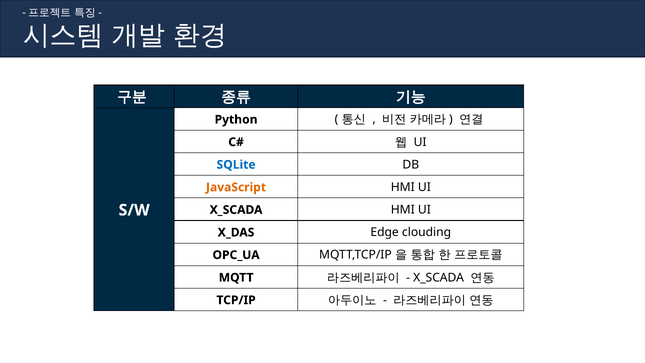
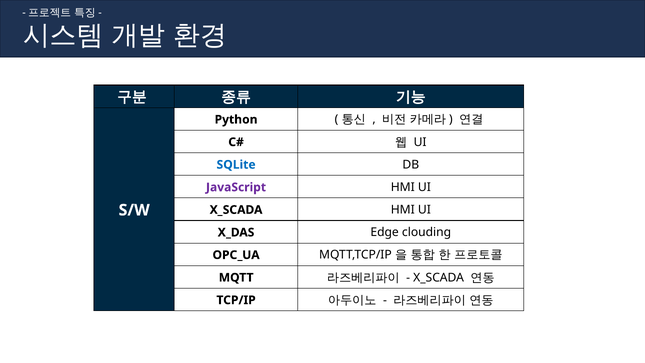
JavaScript colour: orange -> purple (236, 187)
